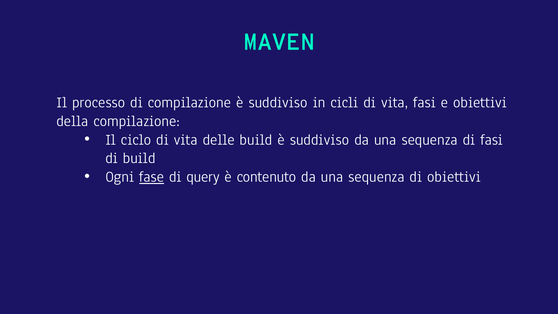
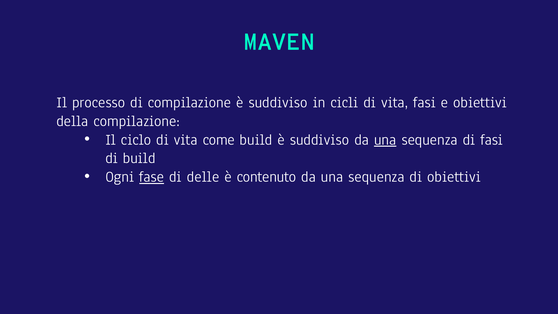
delle: delle -> come (219, 140)
una underline: none -> present (385, 140)
query: query -> delle (203, 177)
